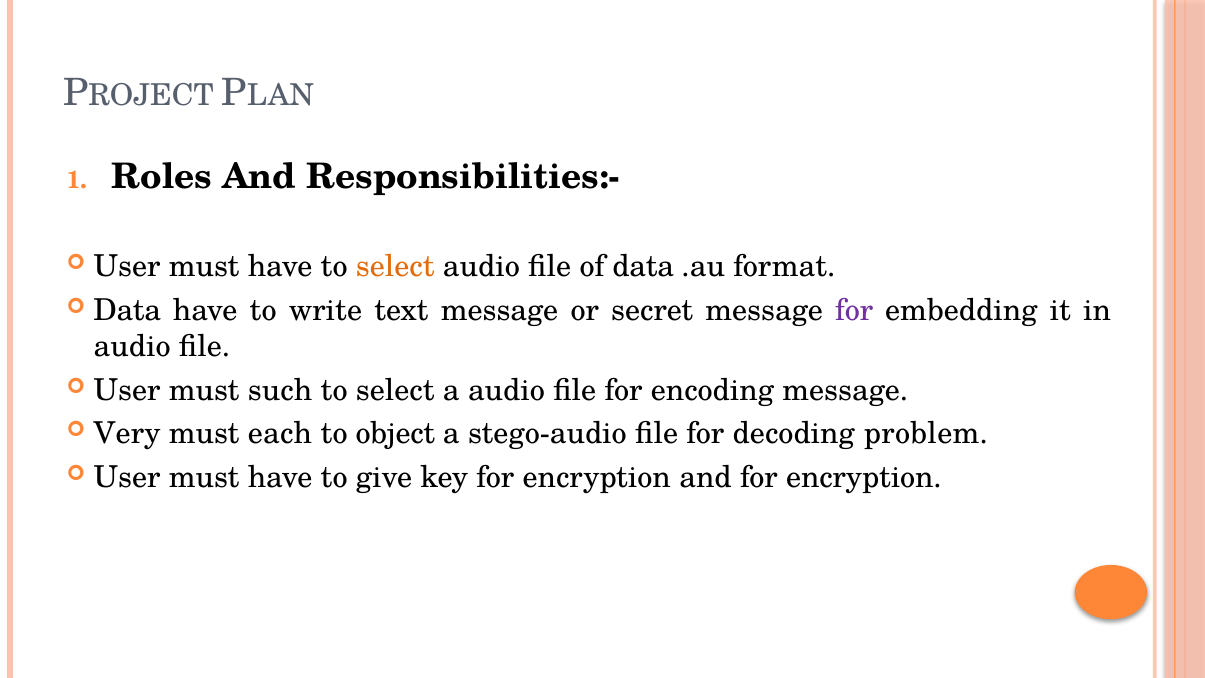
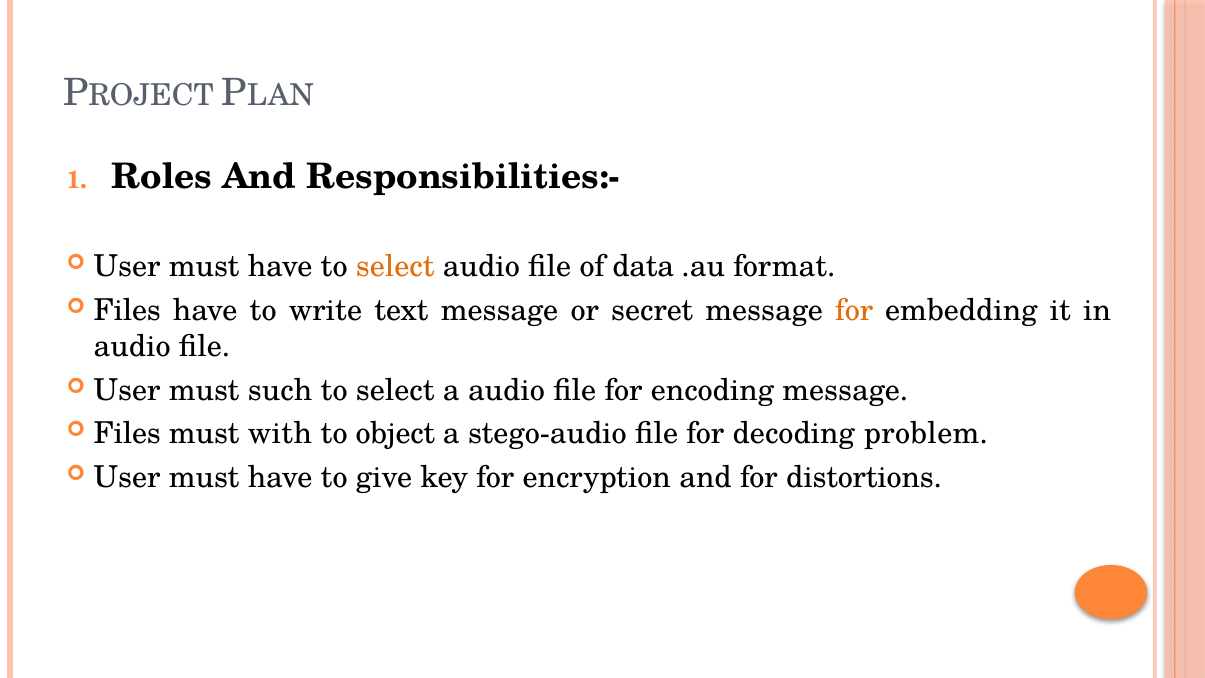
Data: Data -> Files (127, 310)
for colour: purple -> orange (854, 310)
Very: Very -> Files (127, 434)
each: each -> with (280, 434)
and for encryption: encryption -> distortions (864, 477)
